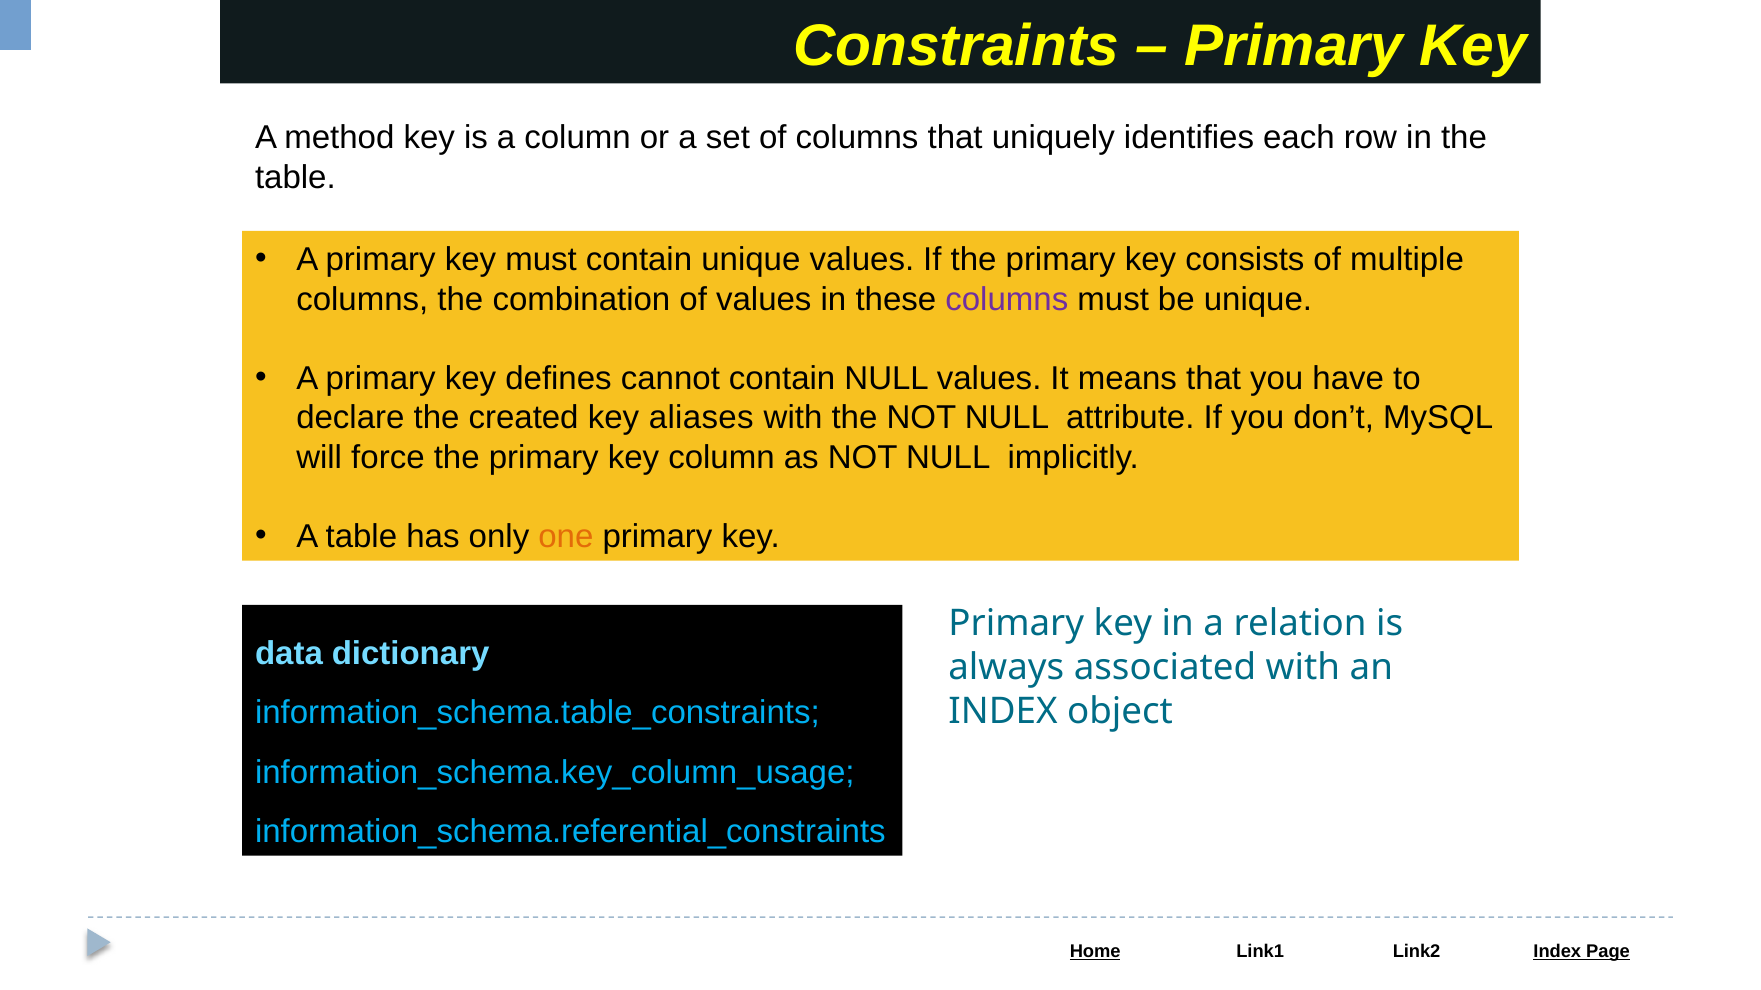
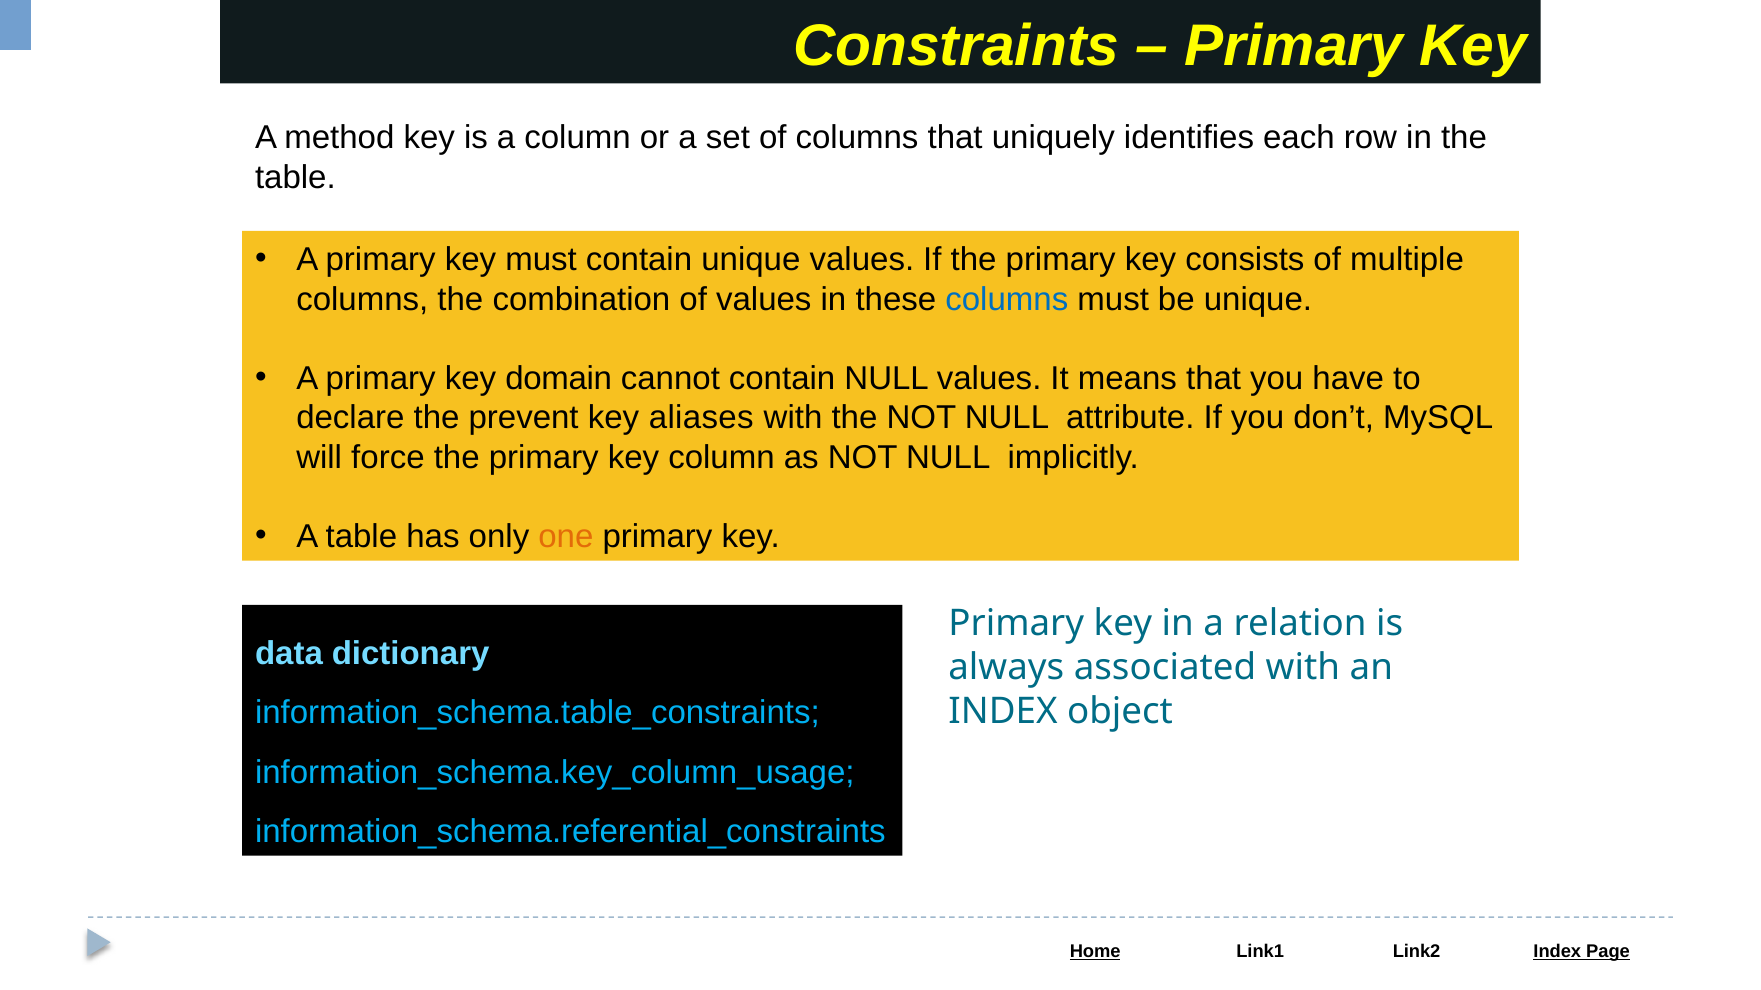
columns colour: purple -> blue (1007, 299)
defines: defines -> domain (559, 379)
created: created -> prevent (524, 418)
